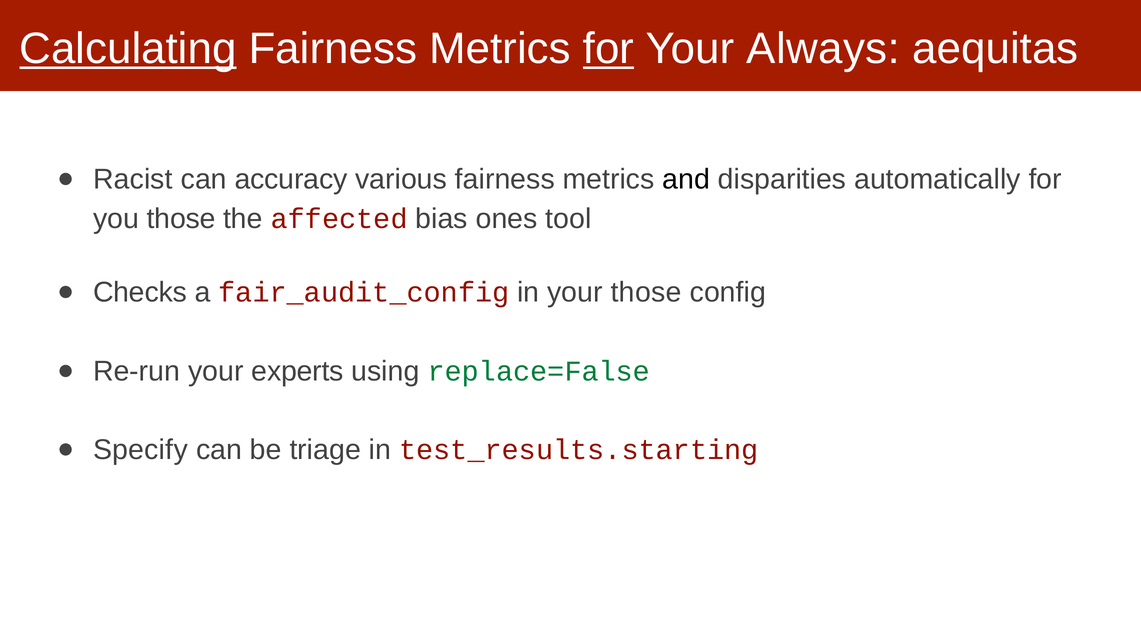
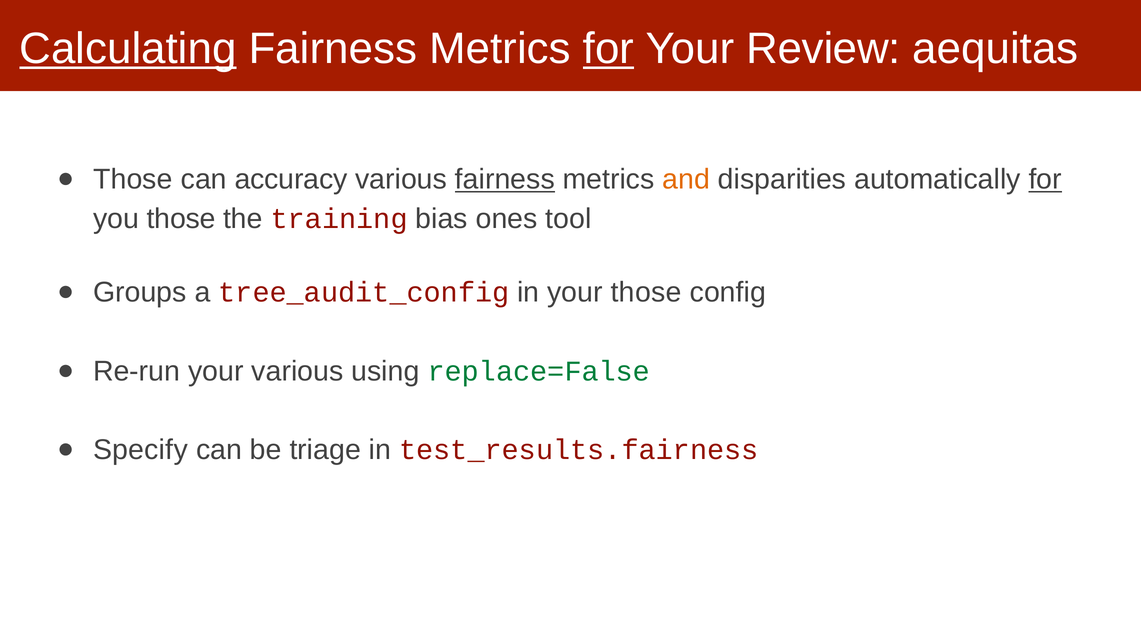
Always: Always -> Review (824, 49)
Racist: Racist -> Those (133, 179)
fairness underline: none -> present (505, 179)
and colour: black -> orange (686, 179)
for underline: none -> present (1045, 179)
affected: affected -> training (339, 219)
Checks: Checks -> Groups (140, 292)
fair_audit_config: fair_audit_config -> tree_audit_config (364, 292)
your experts: experts -> various (297, 371)
test_results.starting: test_results.starting -> test_results.fairness (579, 450)
